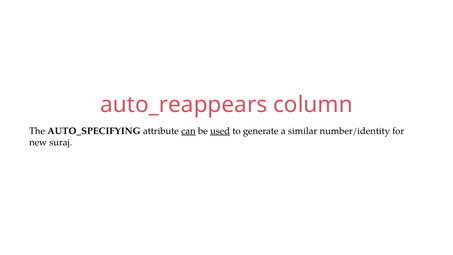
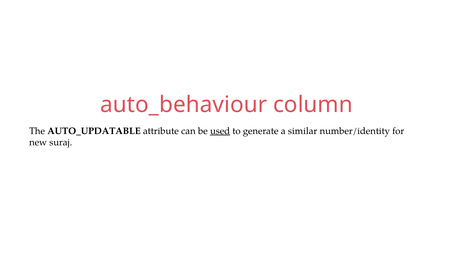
auto_reappears: auto_reappears -> auto_behaviour (184, 105)
AUTO_SPECIFYING: AUTO_SPECIFYING -> AUTO_UPDATABLE (94, 131)
can underline: present -> none (188, 131)
